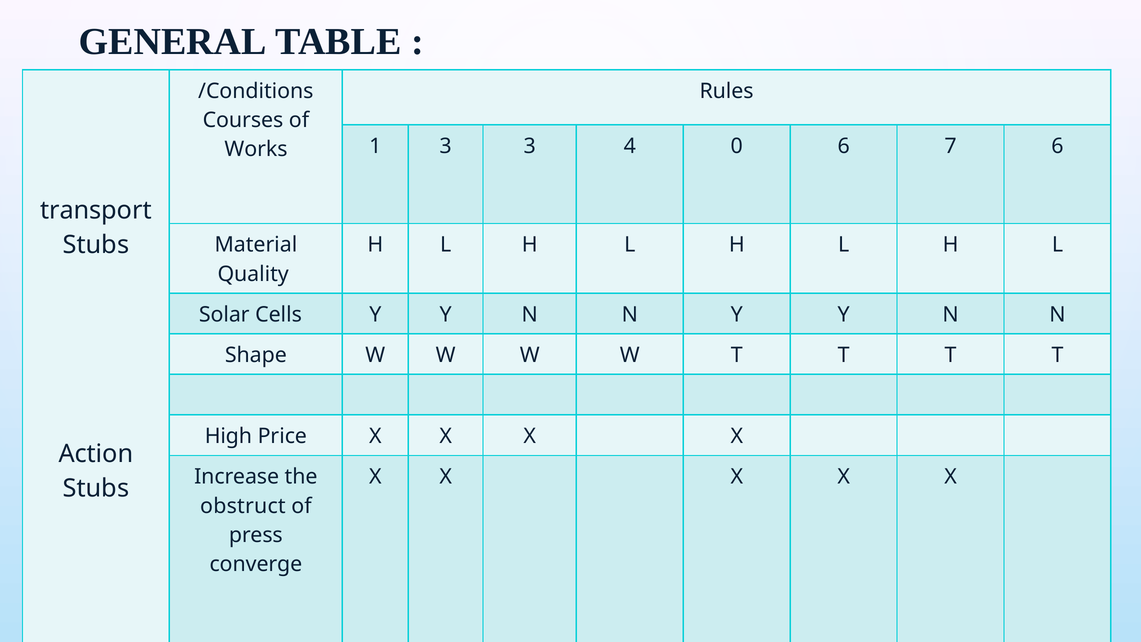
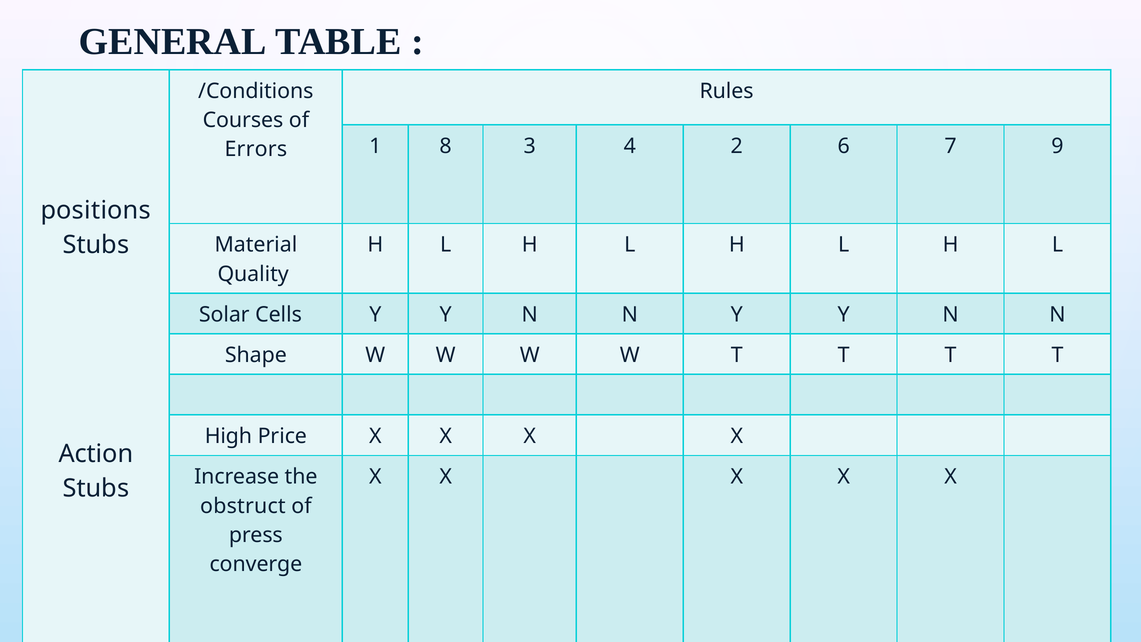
1 3: 3 -> 8 (446, 146)
0: 0 -> 2 (737, 146)
7 6: 6 -> 9 (1057, 146)
Works: Works -> Errors (256, 149)
transport: transport -> positions (96, 210)
